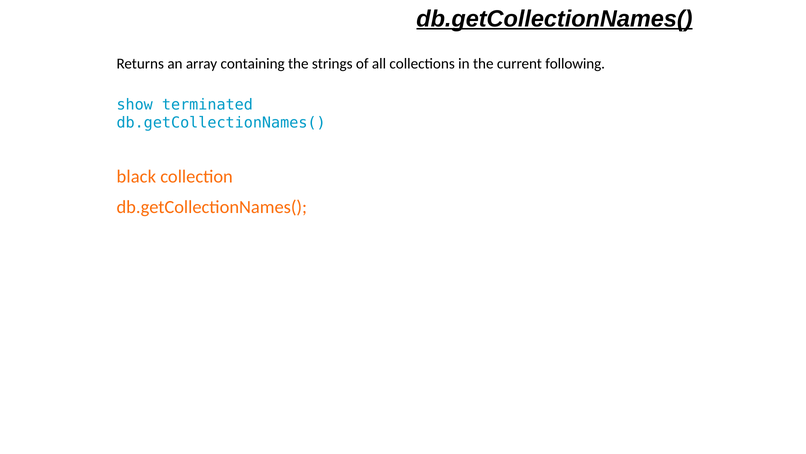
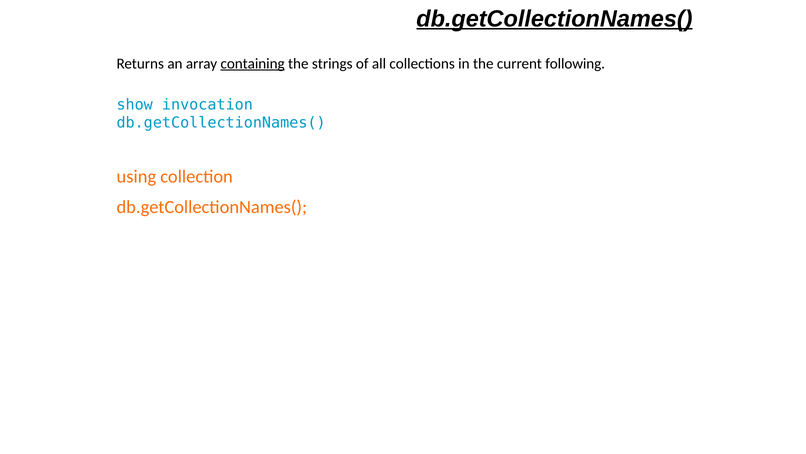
containing underline: none -> present (253, 63)
terminated: terminated -> invocation (207, 105)
black: black -> using (136, 177)
